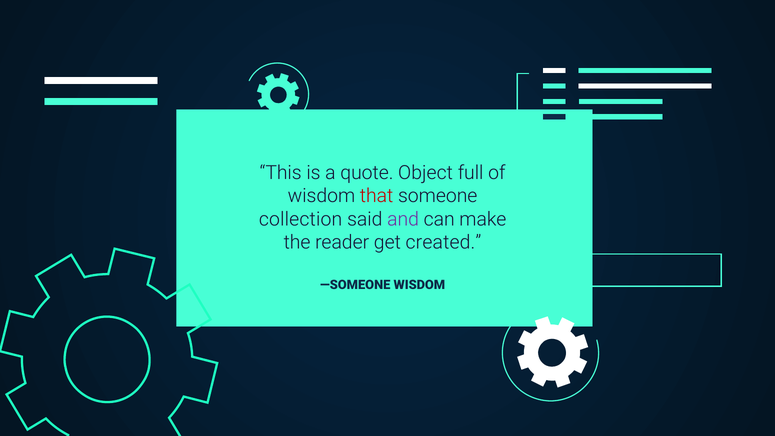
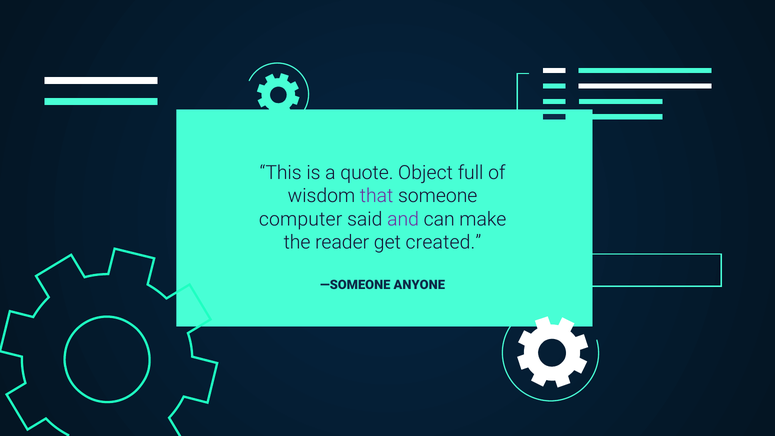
that colour: red -> purple (377, 196)
collection: collection -> computer (301, 219)
—SOMEONE WISDOM: WISDOM -> ANYONE (419, 285)
